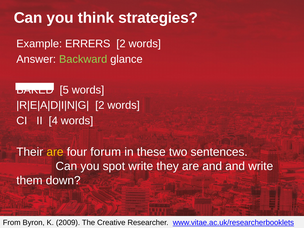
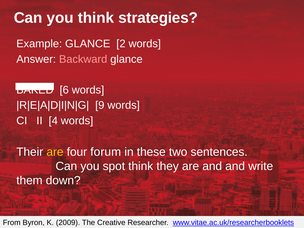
Example ERRERS: ERRERS -> GLANCE (88, 44)
Backward colour: light green -> pink (83, 59)
5: 5 -> 6 (64, 90)
2: 2 -> 9 (100, 105)
spot write: write -> think (141, 166)
